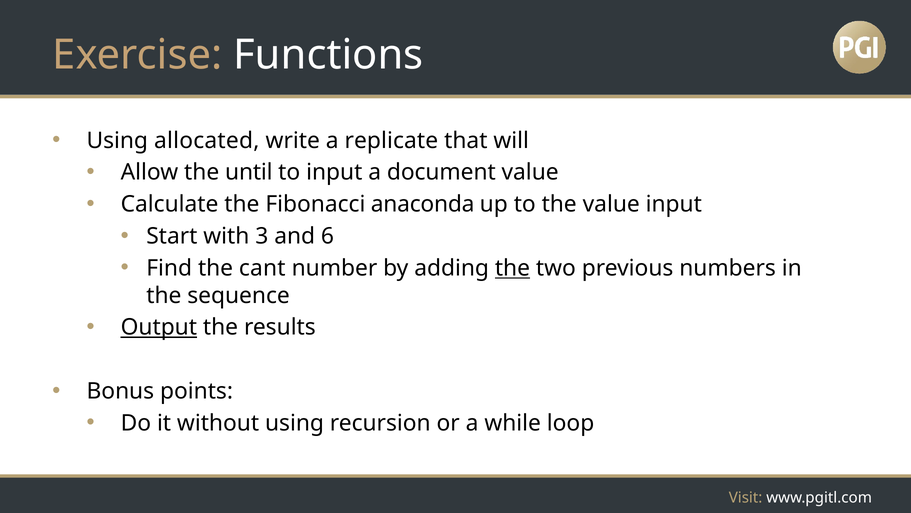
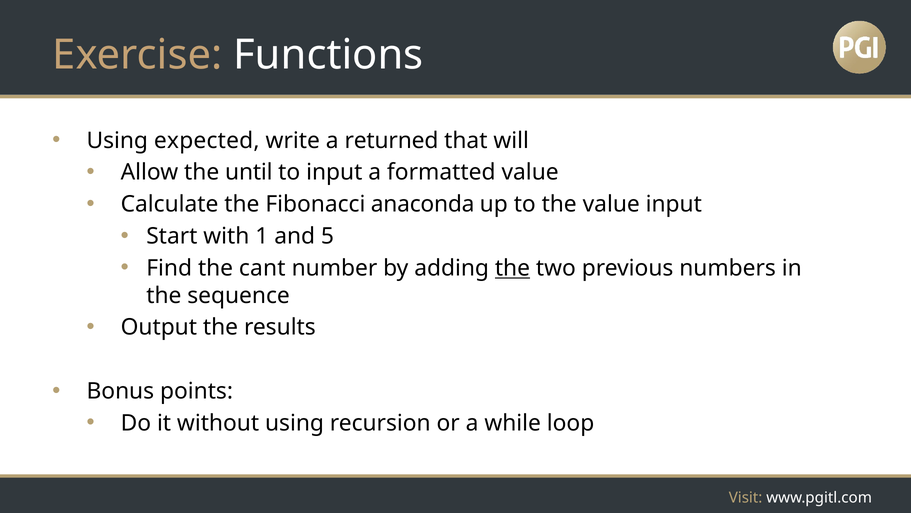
allocated: allocated -> expected (207, 140)
replicate: replicate -> returned (391, 140)
document: document -> formatted (441, 172)
3: 3 -> 1 (262, 236)
6: 6 -> 5 (327, 236)
Output underline: present -> none (159, 327)
